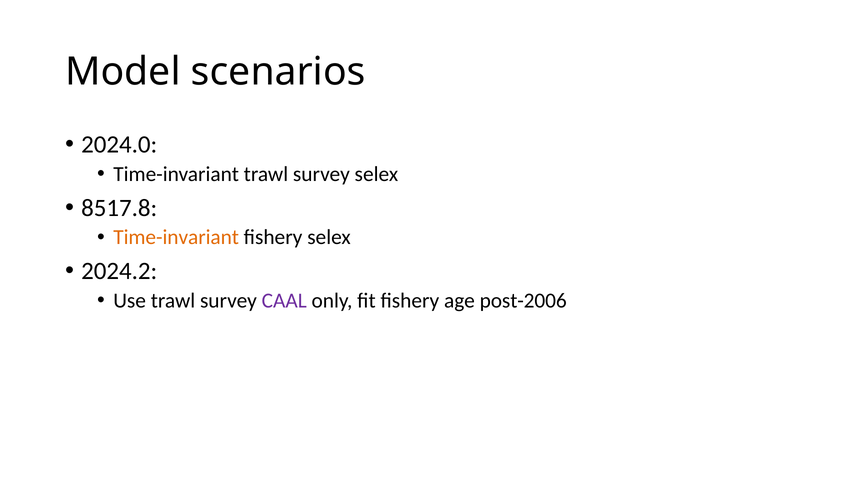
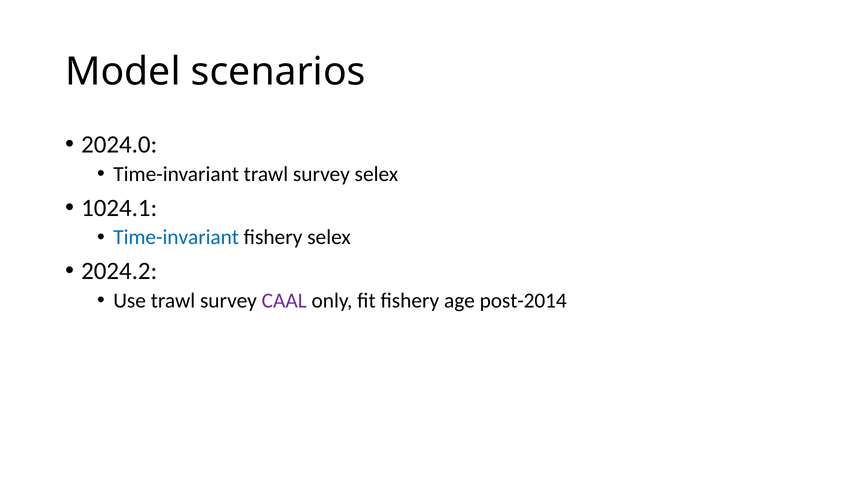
8517.8: 8517.8 -> 1024.1 (119, 208)
Time-invariant colour: orange -> blue (176, 237)
post-2006: post-2006 -> post-2014 (523, 301)
